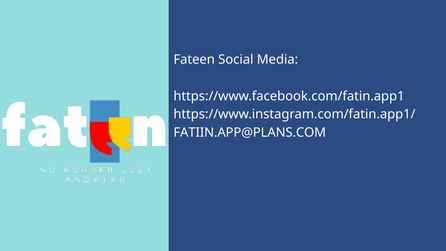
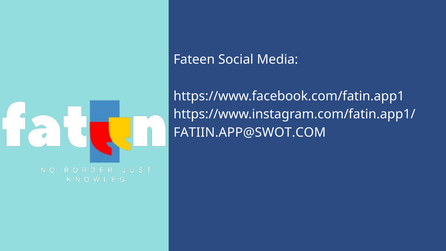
FATIIN.APP@PLANS.COM: FATIIN.APP@PLANS.COM -> FATIIN.APP@SWOT.COM (250, 133)
